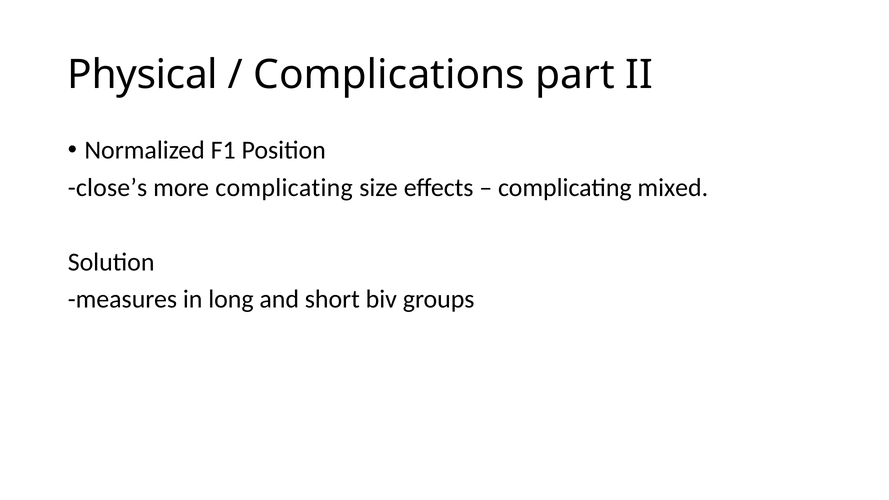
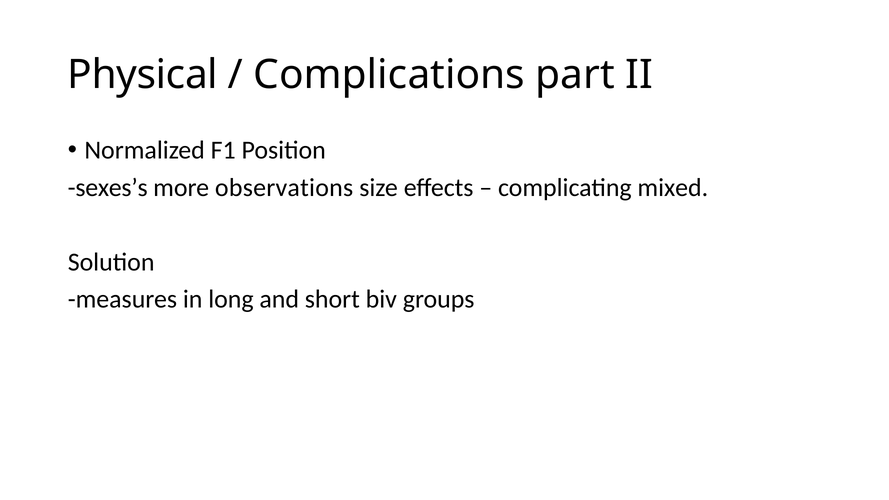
close’s: close’s -> sexes’s (108, 188)
more complicating: complicating -> observations (284, 188)
